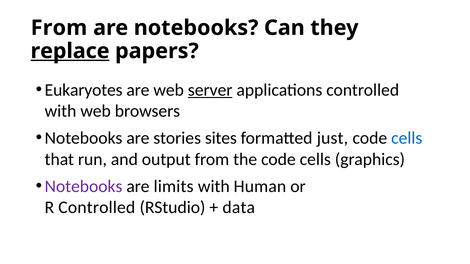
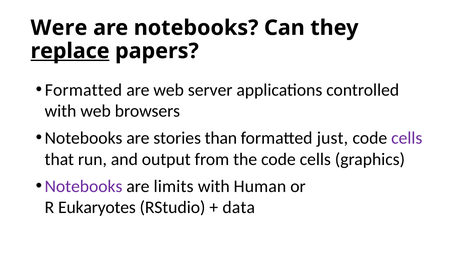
From: From -> Were (59, 28)
Eukaryotes: Eukaryotes -> Formatted (83, 90)
server underline: present -> none (210, 90)
sites: sites -> than (221, 138)
cells colour: blue -> purple (407, 138)
R Controlled: Controlled -> Eukaryotes (97, 208)
